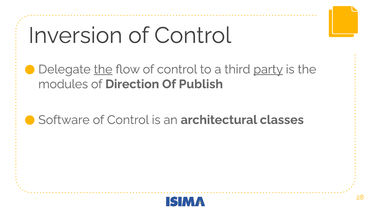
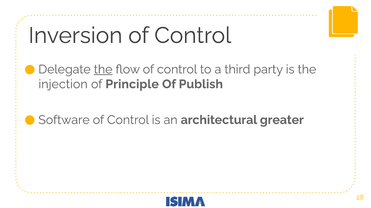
party underline: present -> none (268, 70)
modules: modules -> injection (63, 84)
Direction: Direction -> Principle (132, 84)
classes: classes -> greater (282, 120)
